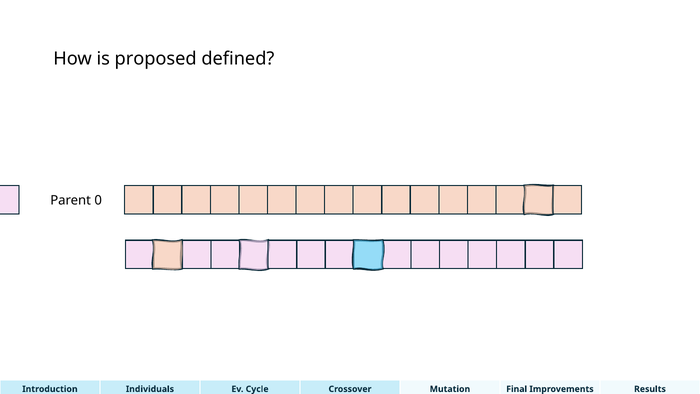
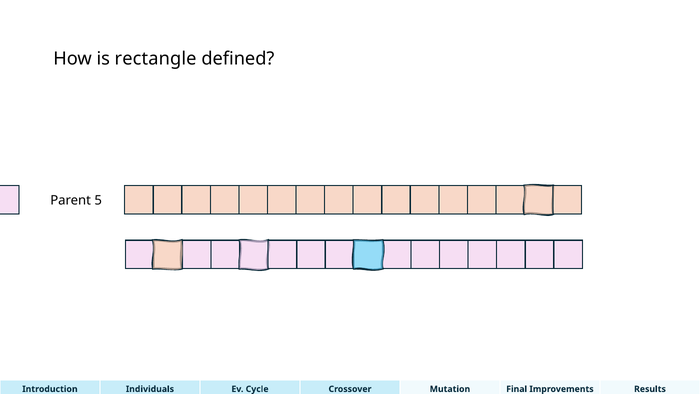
proposed: proposed -> rectangle (156, 59)
0: 0 -> 5 (98, 200)
